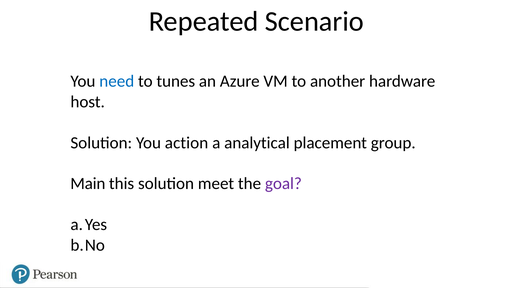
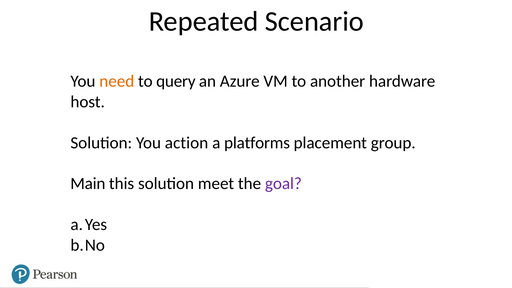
need colour: blue -> orange (117, 81)
tunes: tunes -> query (176, 81)
analytical: analytical -> platforms (257, 143)
